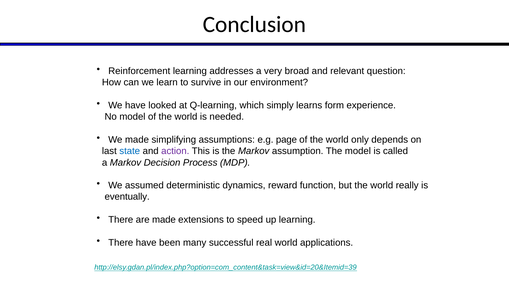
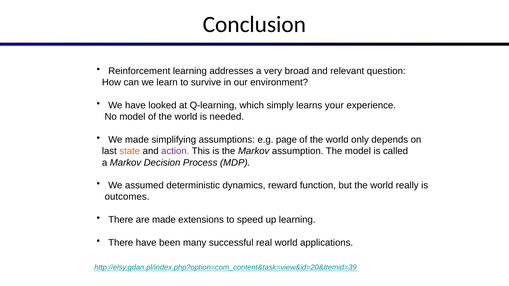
form: form -> your (334, 105)
state colour: blue -> orange (130, 151)
eventually: eventually -> outcomes (127, 197)
